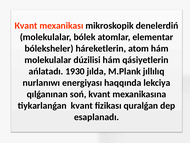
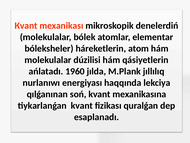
1930: 1930 -> 1960 (75, 71)
